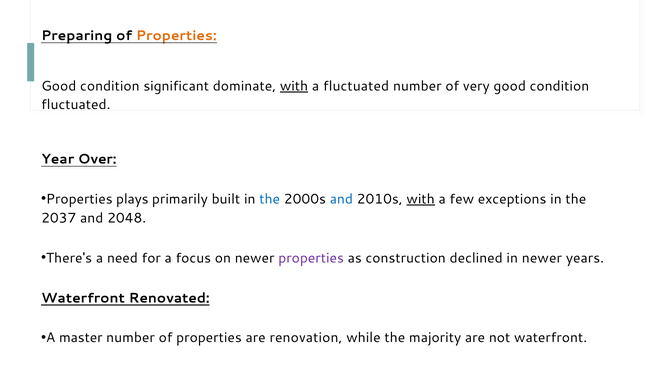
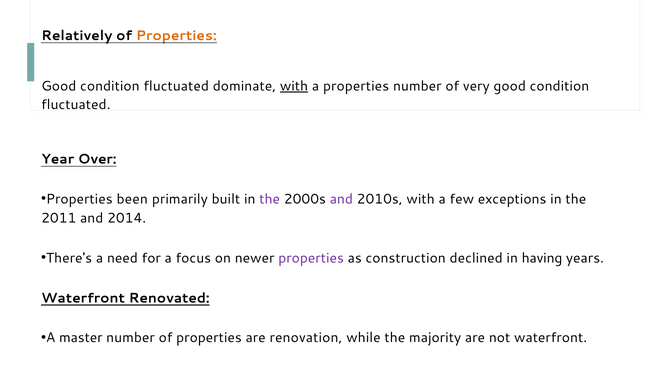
Preparing: Preparing -> Relatively (77, 36)
significant: significant -> fluctuated (176, 86)
a fluctuated: fluctuated -> properties (356, 86)
plays: plays -> been (132, 199)
the colour: blue -> purple (270, 199)
and colour: blue -> purple (341, 199)
with underline: present -> none (421, 199)
2037: 2037 -> 2011 (59, 218)
2048: 2048 -> 2014 (127, 218)
in newer: newer -> having (542, 258)
